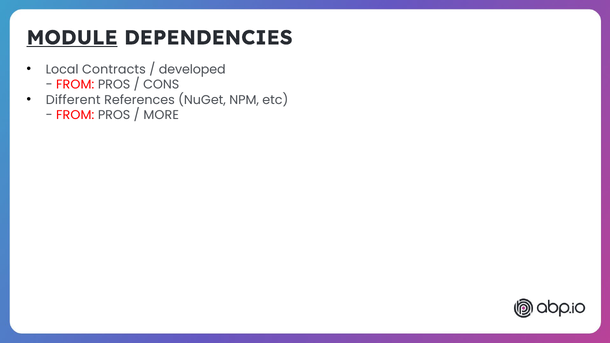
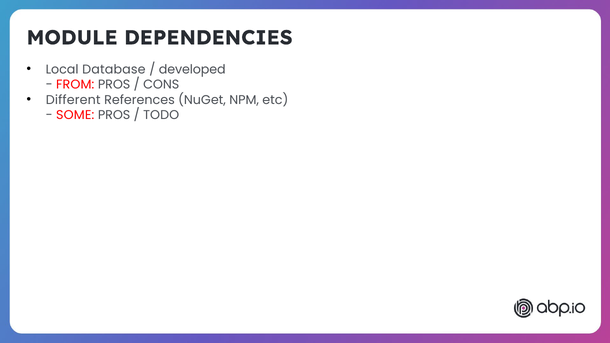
MODULE underline: present -> none (72, 38)
Contracts: Contracts -> Database (114, 70)
FROM: FROM -> SOME (75, 115)
MORE: MORE -> TODO (161, 115)
